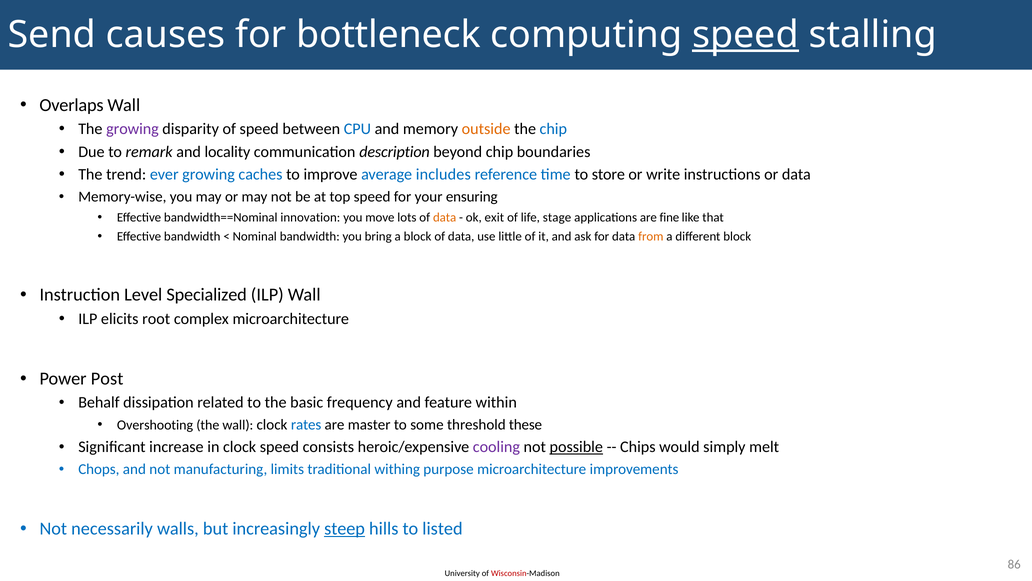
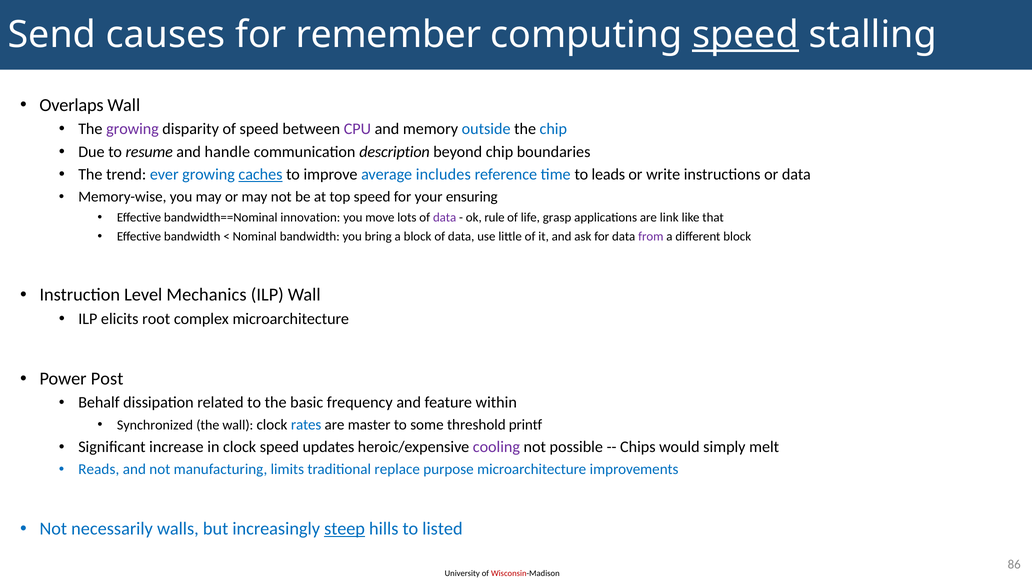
bottleneck: bottleneck -> remember (388, 35)
CPU colour: blue -> purple (357, 129)
outside colour: orange -> blue (486, 129)
remark: remark -> resume (149, 152)
locality: locality -> handle (227, 152)
caches underline: none -> present (260, 174)
store: store -> leads (608, 174)
data colour: orange -> purple (445, 217)
exit: exit -> rule (494, 217)
stage: stage -> grasp (557, 217)
fine: fine -> link (669, 217)
from colour: orange -> purple (651, 237)
Specialized: Specialized -> Mechanics (206, 295)
Overshooting: Overshooting -> Synchronized (155, 425)
these: these -> printf (526, 425)
consists: consists -> updates (328, 447)
possible underline: present -> none (576, 447)
Chops: Chops -> Reads (99, 469)
withing: withing -> replace (397, 469)
